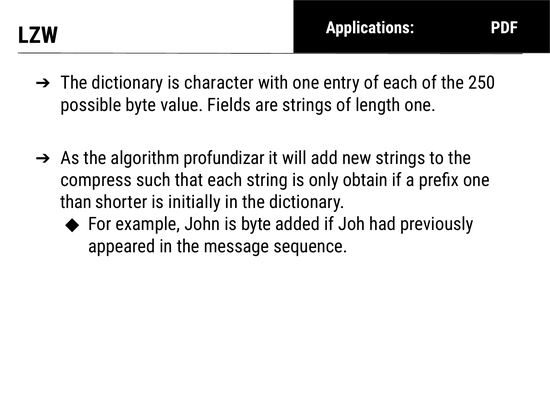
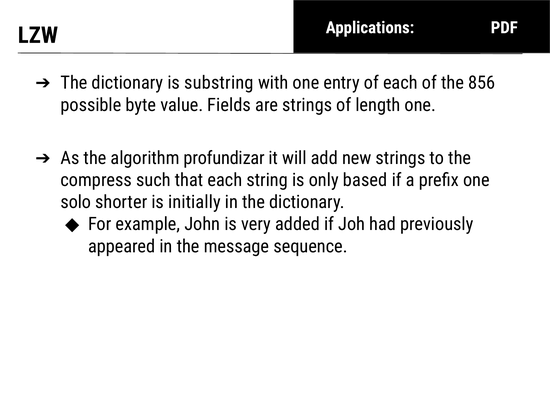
character: character -> substring (219, 83)
250: 250 -> 856 (482, 83)
obtain: obtain -> based (365, 180)
than: than -> solo (76, 202)
is byte: byte -> very (256, 224)
